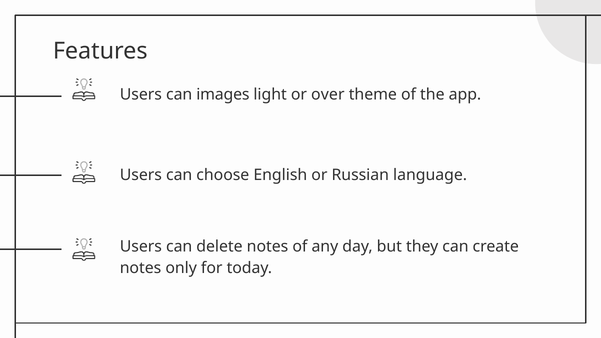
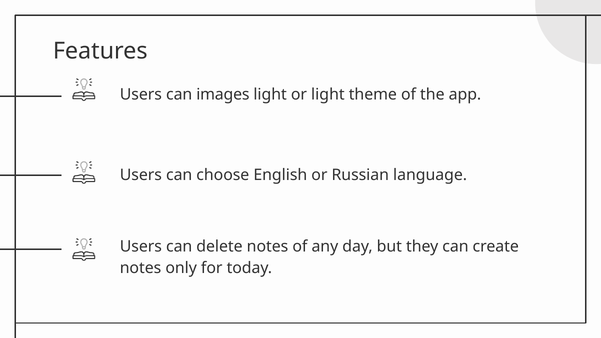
or over: over -> light (328, 94)
